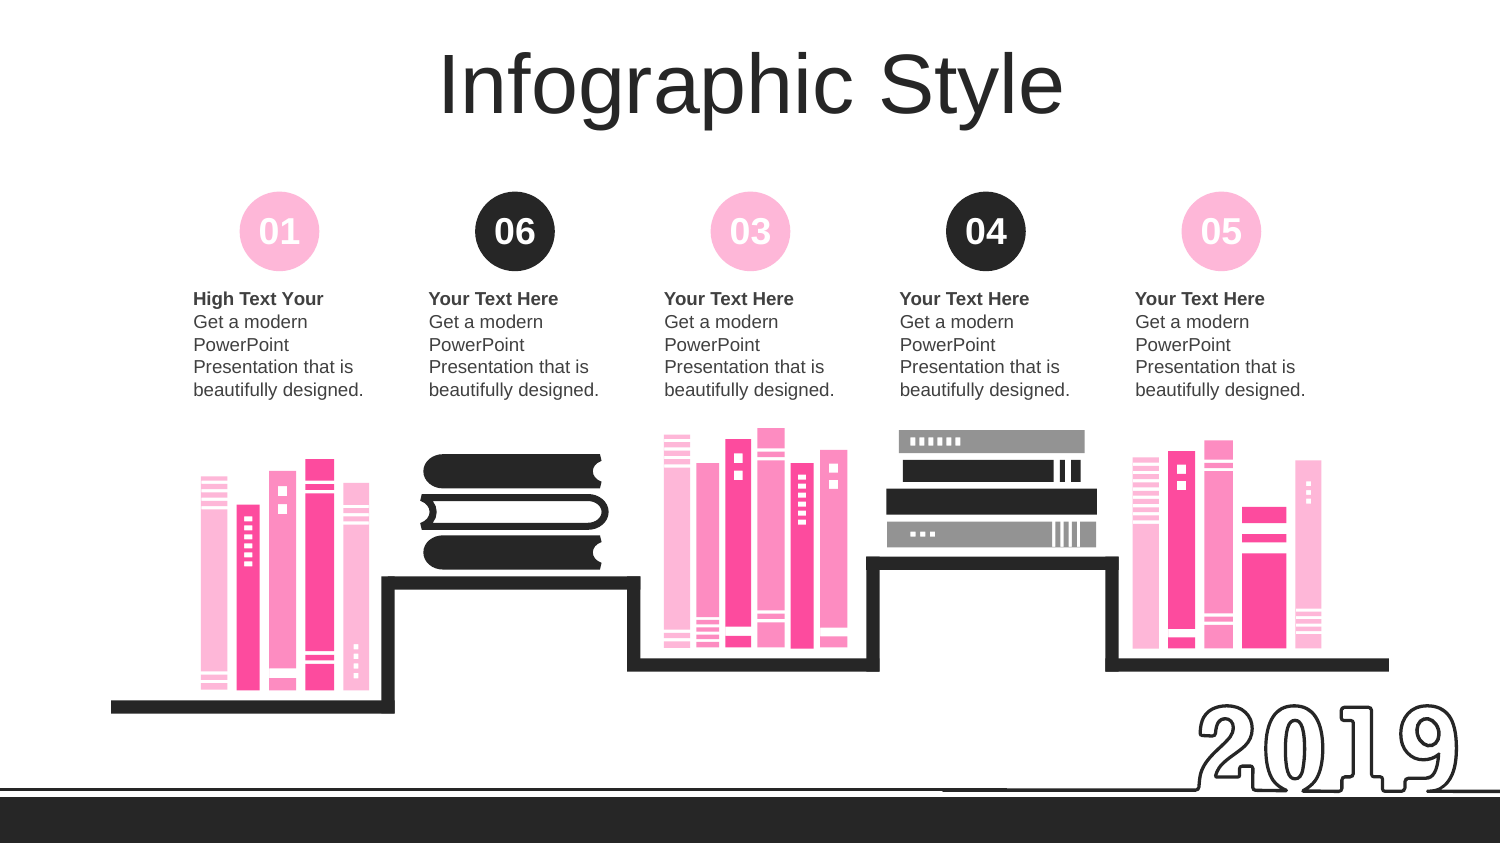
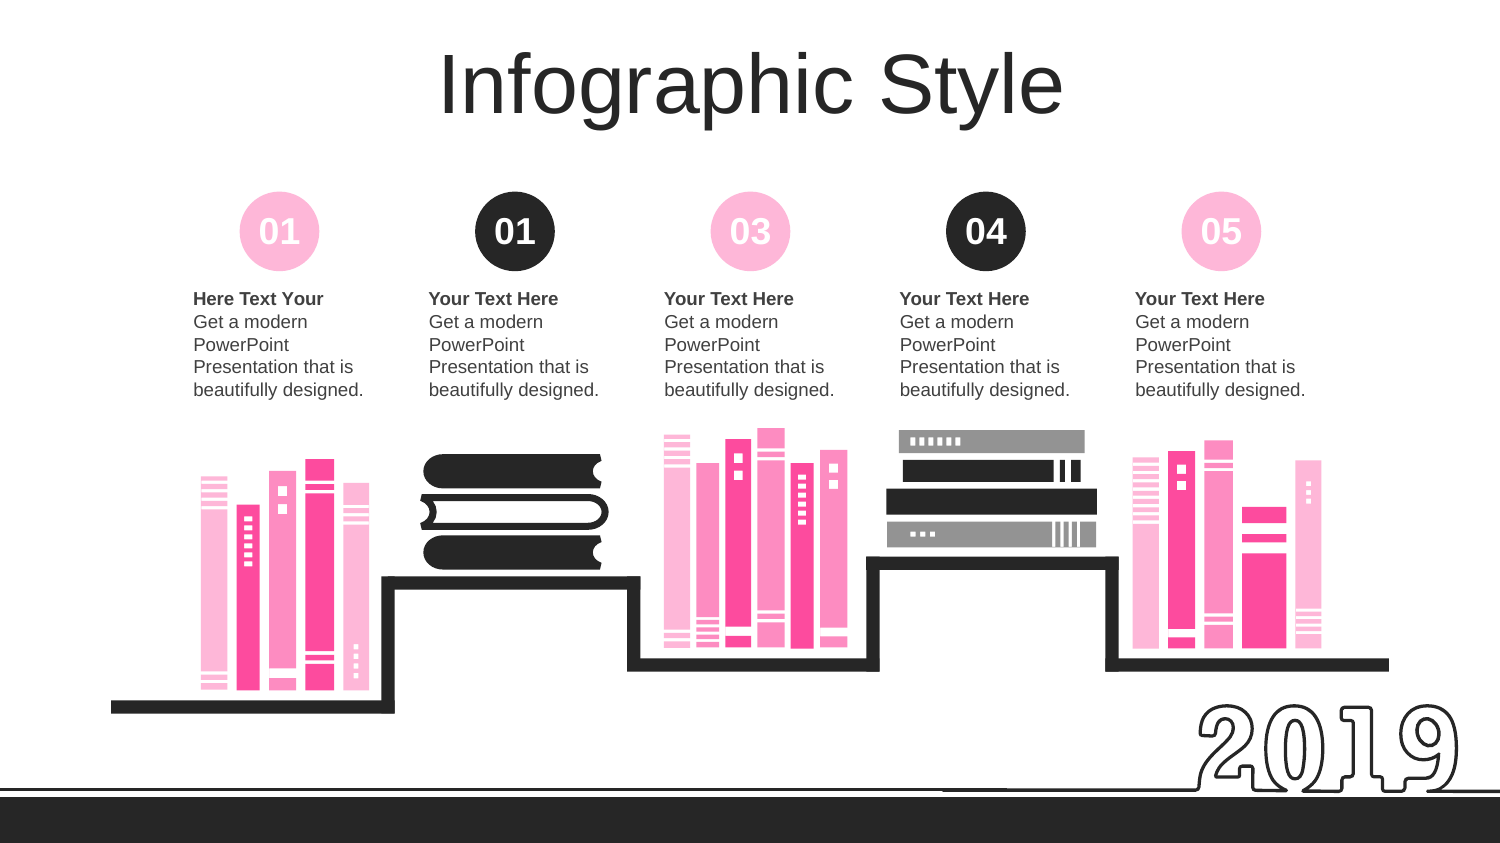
01 06: 06 -> 01 (515, 233)
High: High -> Here (214, 300)
